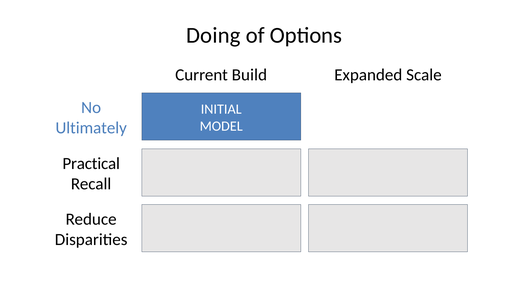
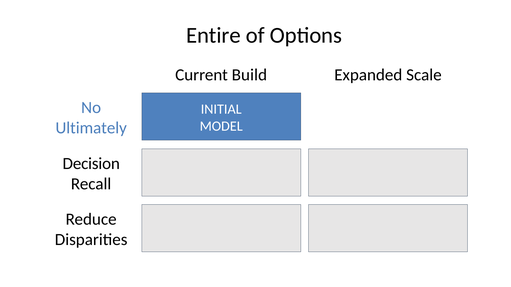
Doing: Doing -> Entire (213, 35)
Practical: Practical -> Decision (91, 164)
